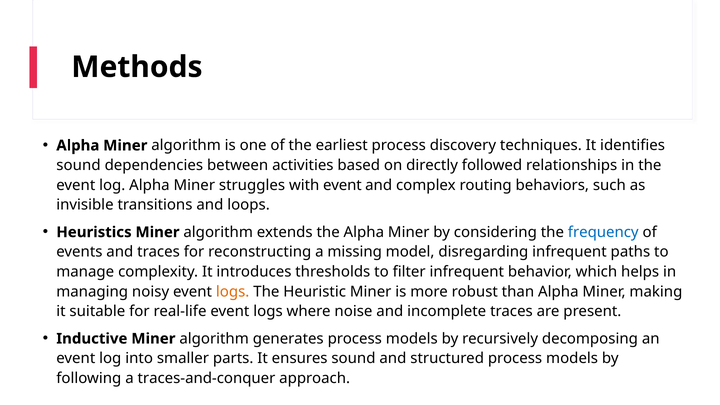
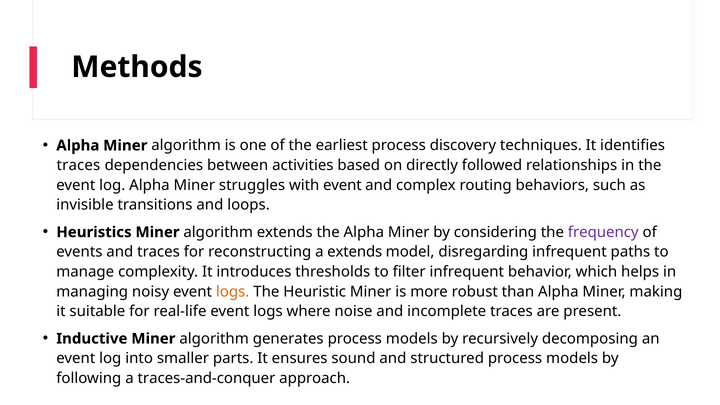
sound: sound -> traces (78, 165)
frequency colour: blue -> purple (603, 232)
a missing: missing -> extends (355, 252)
